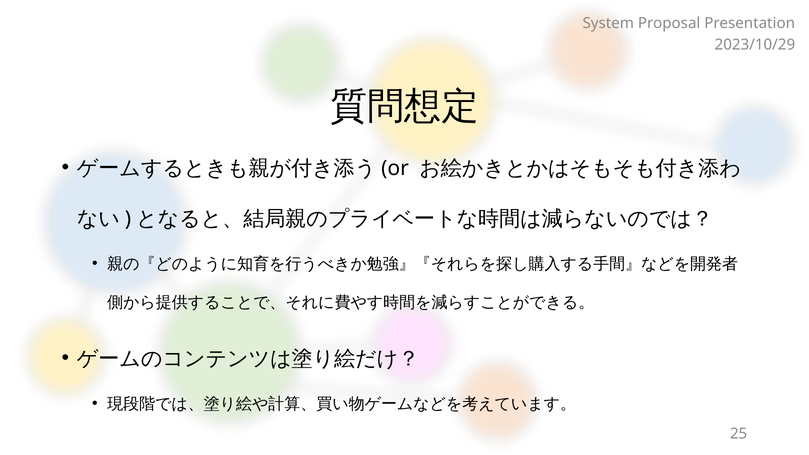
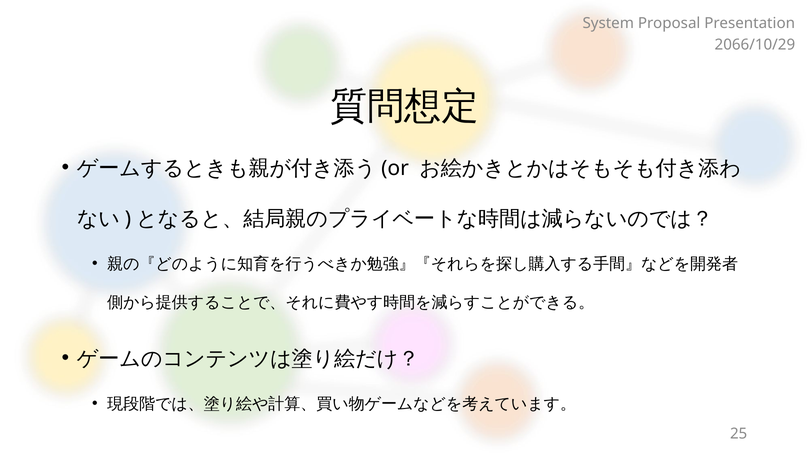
2023/10/29: 2023/10/29 -> 2066/10/29 (755, 45)
